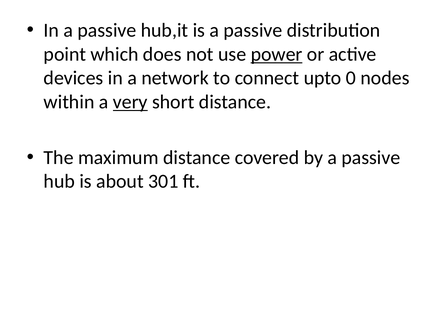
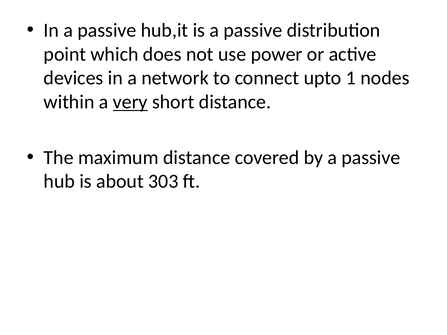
power underline: present -> none (277, 54)
0: 0 -> 1 (351, 78)
301: 301 -> 303 (163, 181)
